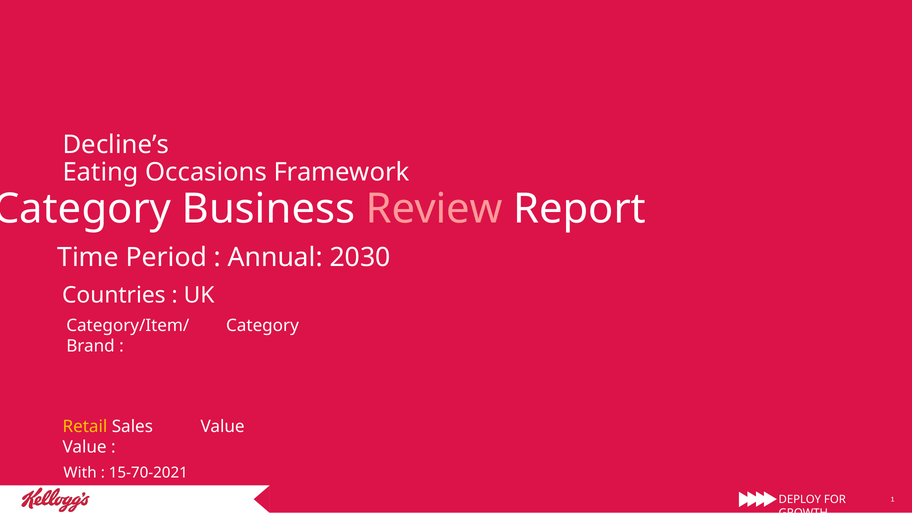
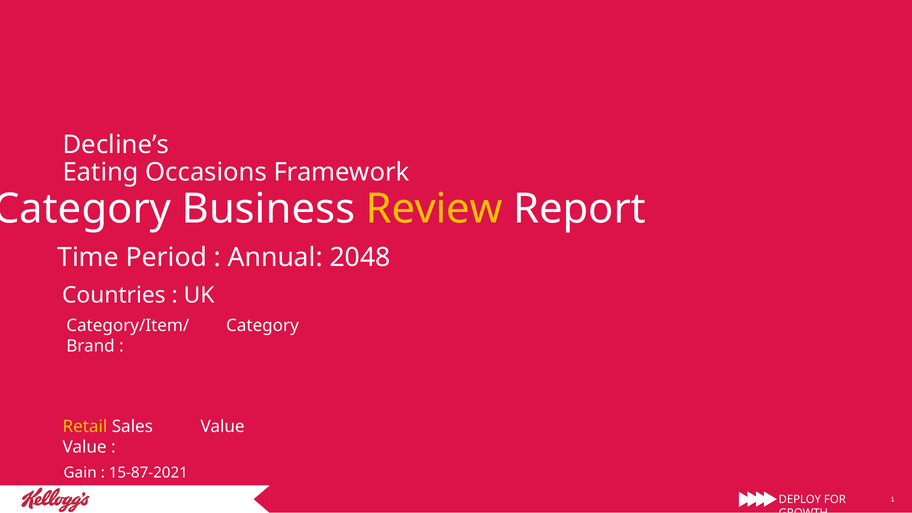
Review colour: pink -> yellow (434, 209)
2030: 2030 -> 2048 (360, 257)
With: With -> Gain (80, 473)
15-70-2021: 15-70-2021 -> 15-87-2021 (148, 473)
